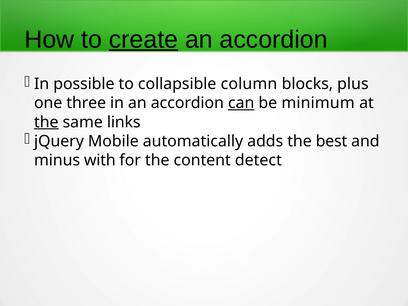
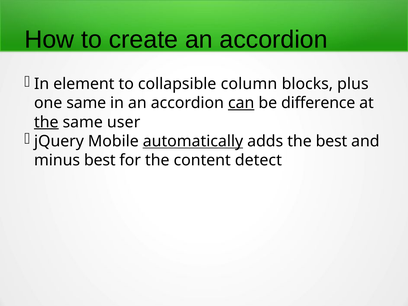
create underline: present -> none (143, 39)
possible: possible -> element (84, 84)
one three: three -> same (86, 103)
minimum: minimum -> difference (318, 103)
links: links -> user (124, 122)
automatically underline: none -> present (193, 141)
minus with: with -> best (100, 160)
